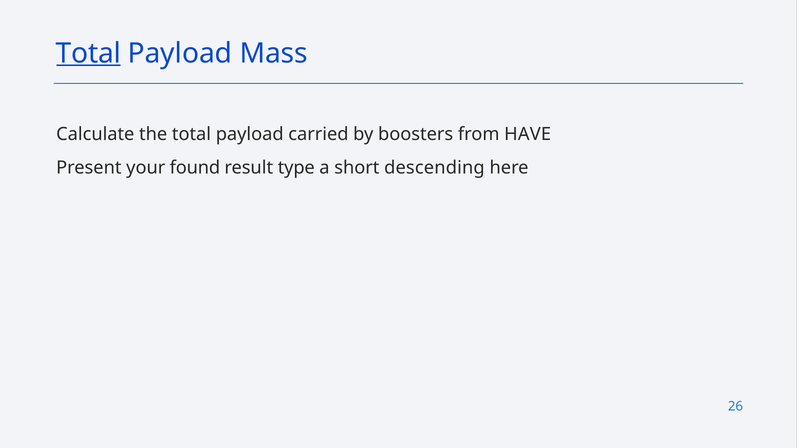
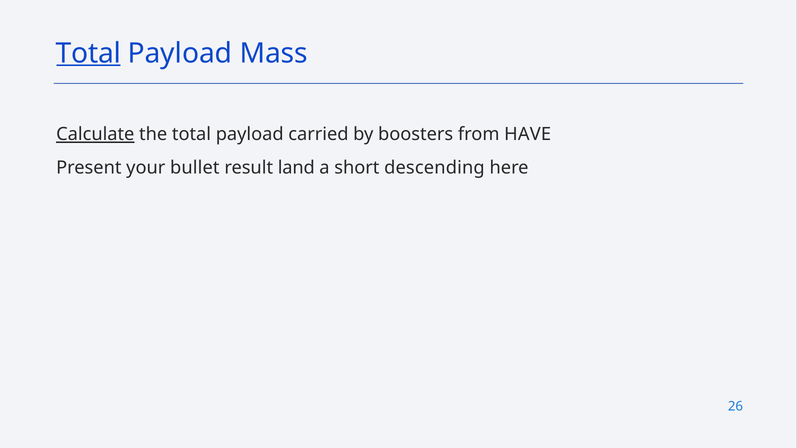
Calculate underline: none -> present (95, 134)
found: found -> bullet (195, 168)
type: type -> land (296, 168)
